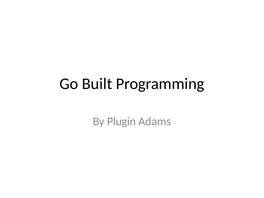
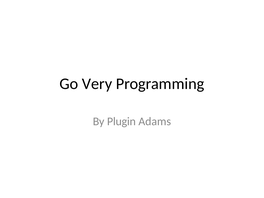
Built: Built -> Very (97, 84)
